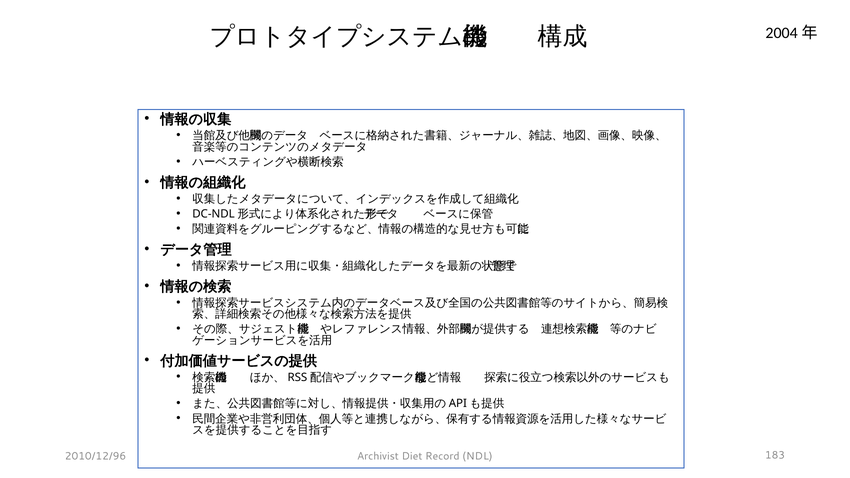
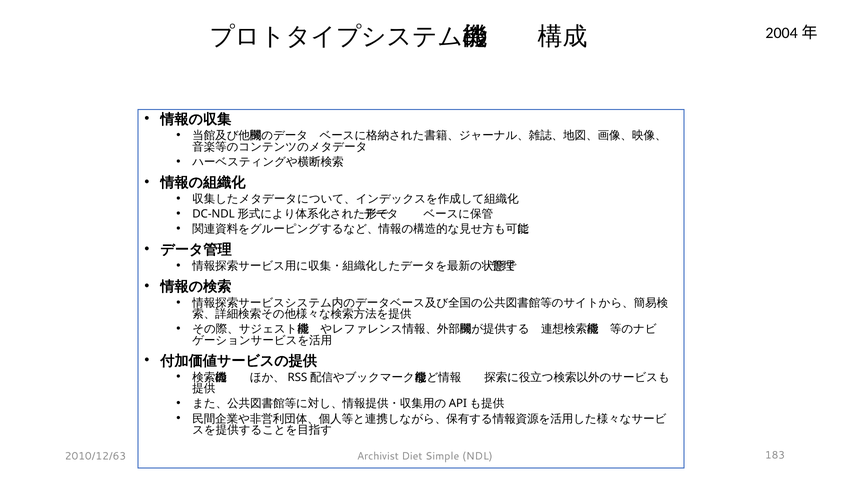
2010/12/96: 2010/12/96 -> 2010/12/63 (95, 457)
Record: Record -> Simple (442, 457)
